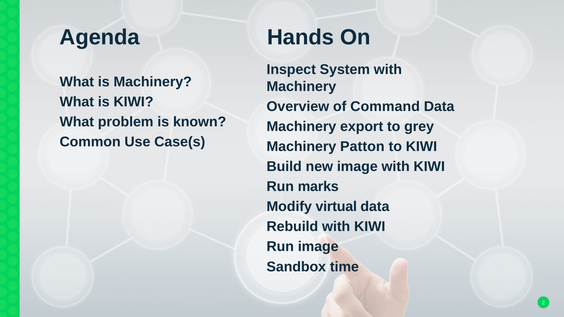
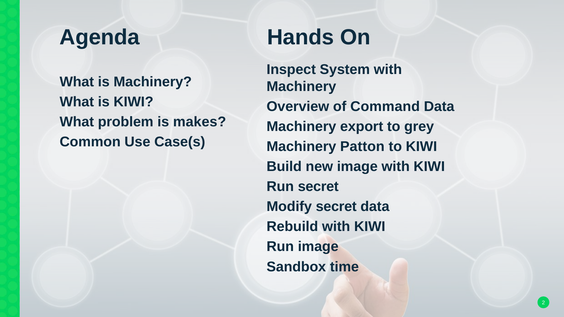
known: known -> makes (200, 122)
Run marks: marks -> secret (318, 187)
Modify virtual: virtual -> secret (336, 207)
